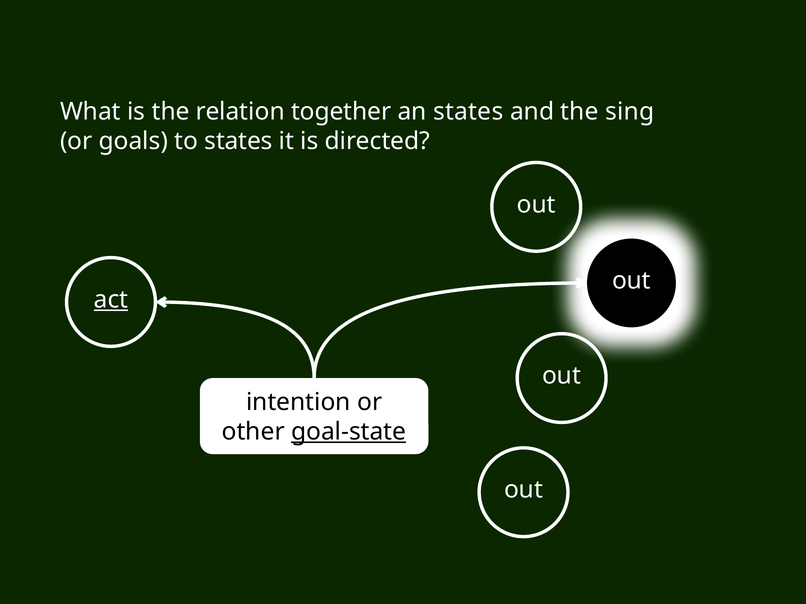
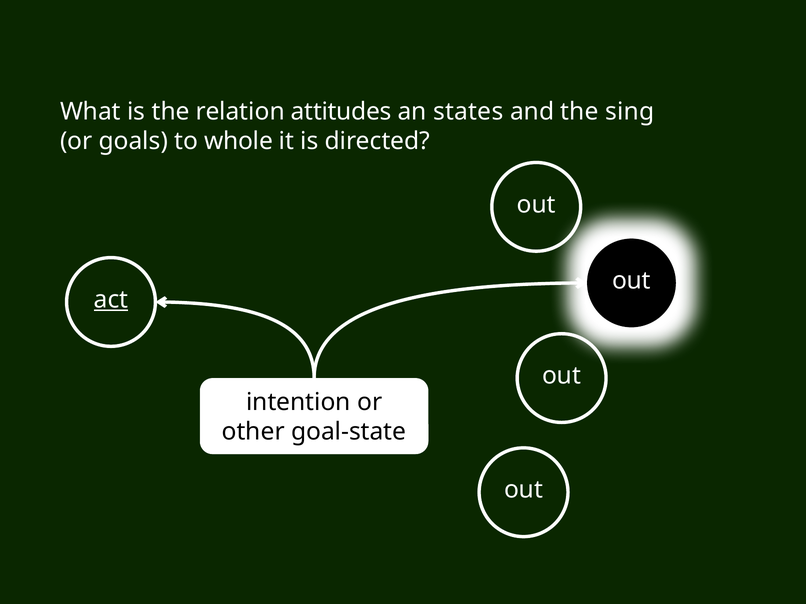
together: together -> attitudes (341, 112)
to states: states -> whole (239, 141)
goal-state underline: present -> none (349, 432)
